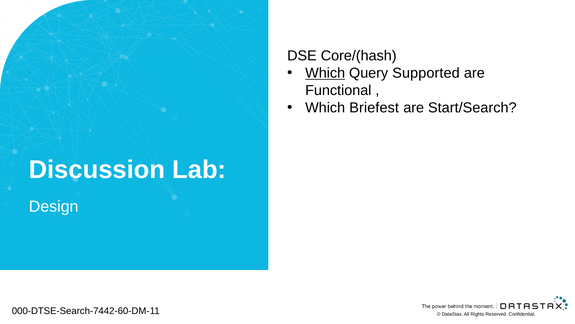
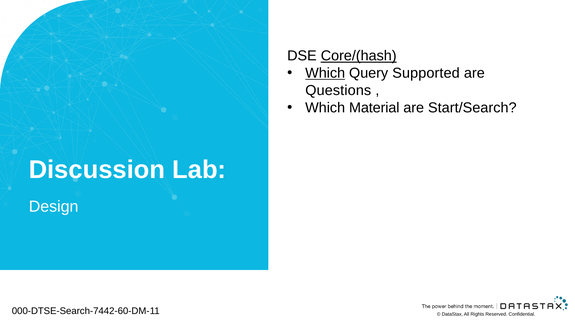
Core/(hash underline: none -> present (359, 56)
Functional: Functional -> Questions (338, 90)
Briefest: Briefest -> Material (374, 108)
